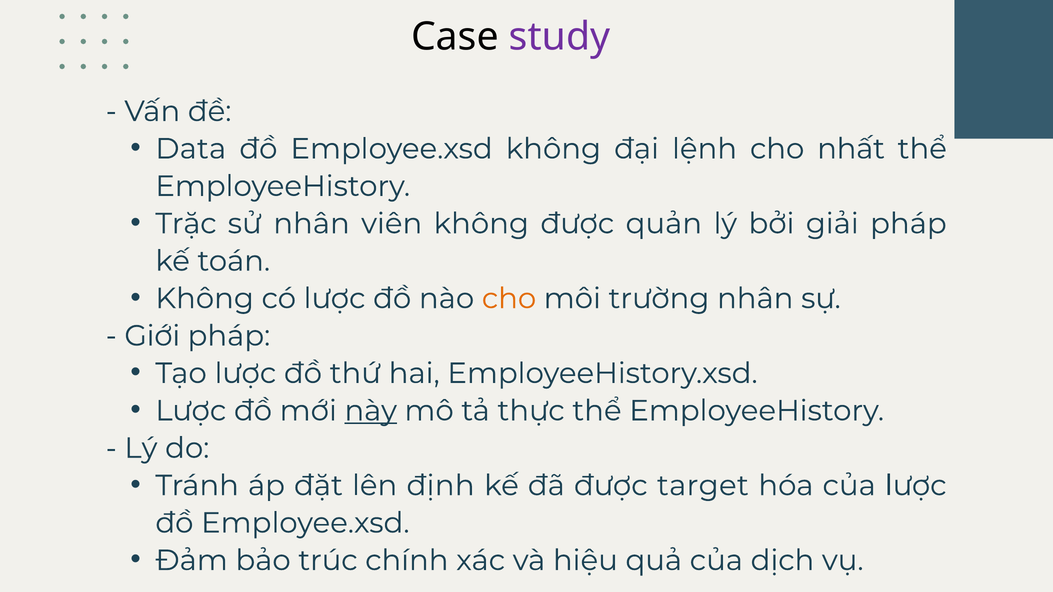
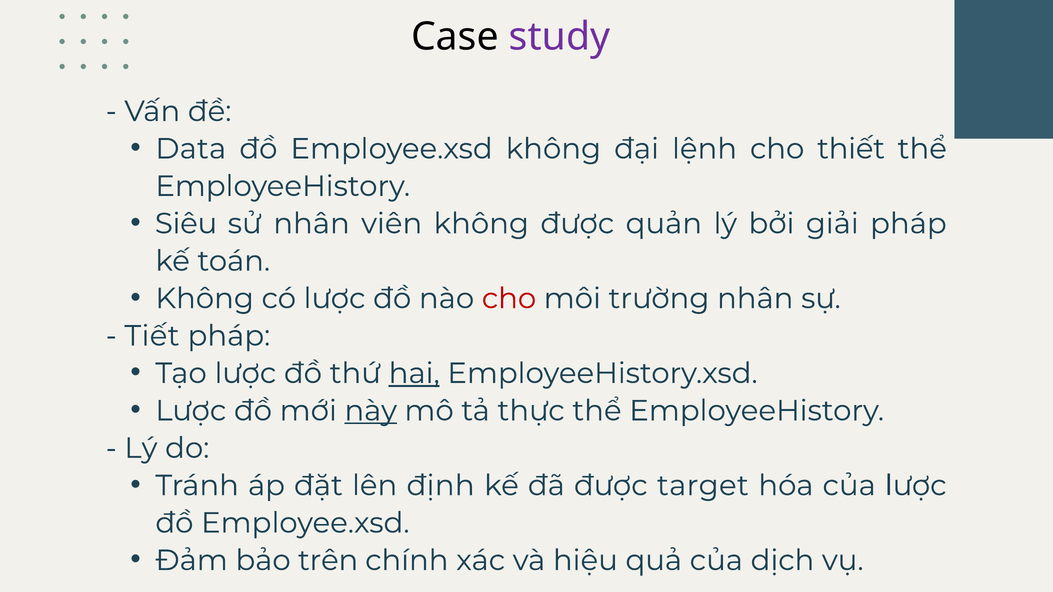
nhất: nhất -> thiết (851, 149)
Trặc: Trặc -> Siêu (186, 224)
cho colour: orange -> red (509, 299)
Giới: Giới -> Tiết (152, 336)
hai underline: none -> present (414, 374)
trúc: trúc -> trên (328, 561)
